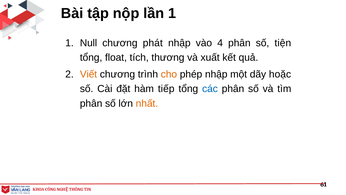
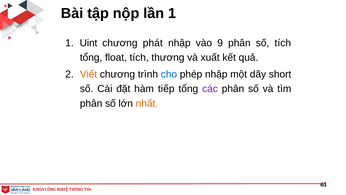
Null: Null -> Uint (89, 43)
4: 4 -> 9 (220, 43)
số tiện: tiện -> tích (283, 43)
cho colour: orange -> blue (169, 74)
hoặc: hoặc -> short (280, 74)
các colour: blue -> purple (210, 89)
